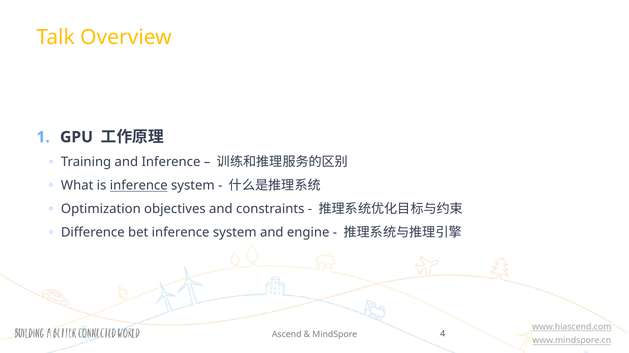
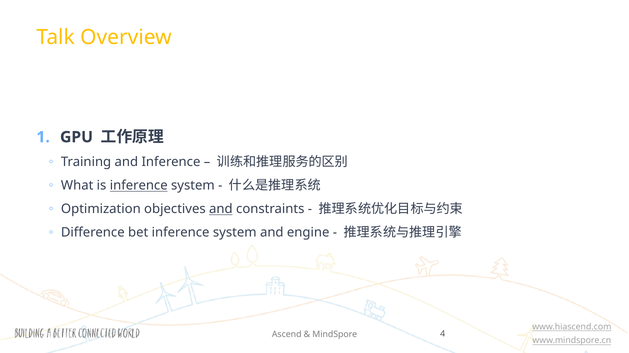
and underline: none -> present (221, 209)
